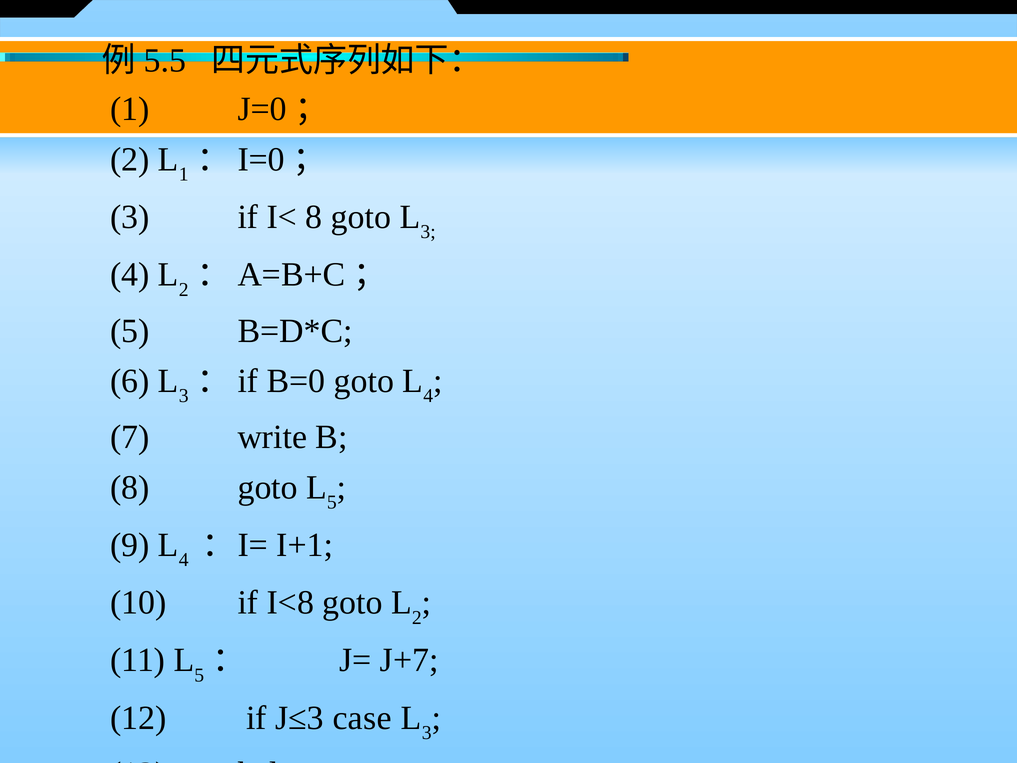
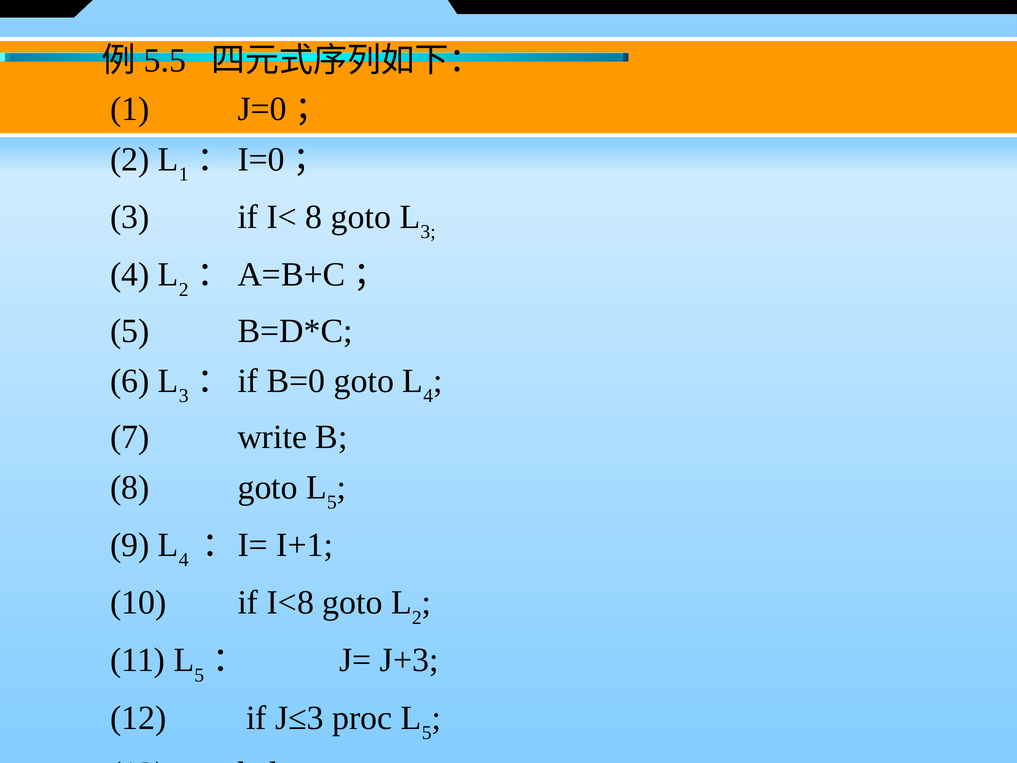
J+7: J+7 -> J+3 (409, 660)
case: case -> proc (362, 718)
3: 3 -> 5 (427, 733)
